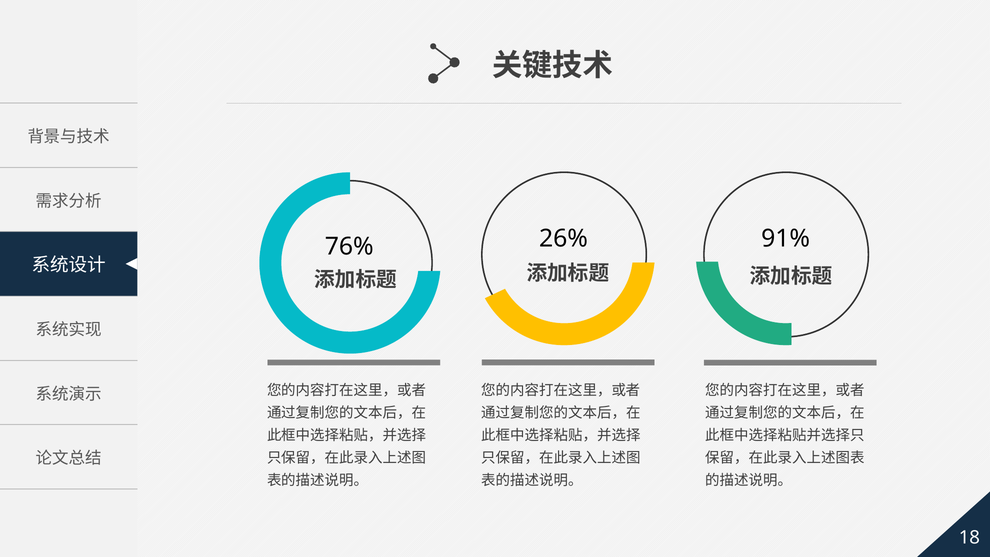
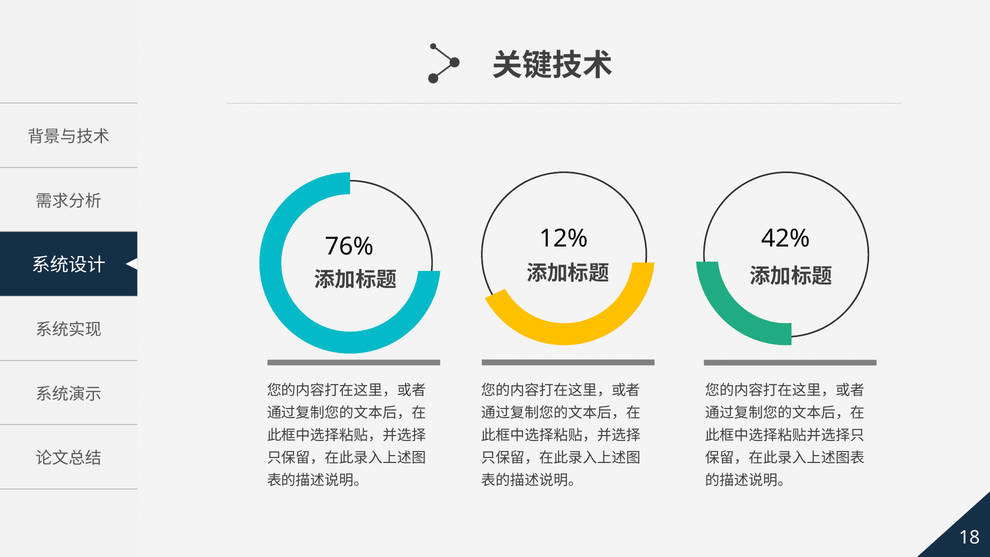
26%: 26% -> 12% (563, 238)
91%: 91% -> 42% (786, 238)
